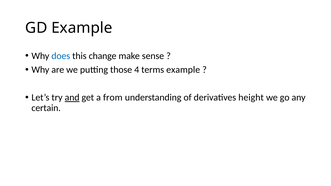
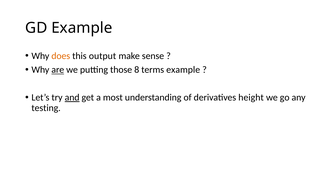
does colour: blue -> orange (61, 56)
change: change -> output (103, 56)
are underline: none -> present (58, 70)
4: 4 -> 8 (137, 70)
from: from -> most (113, 98)
certain: certain -> testing (46, 108)
